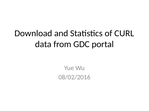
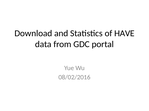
CURL: CURL -> HAVE (124, 34)
